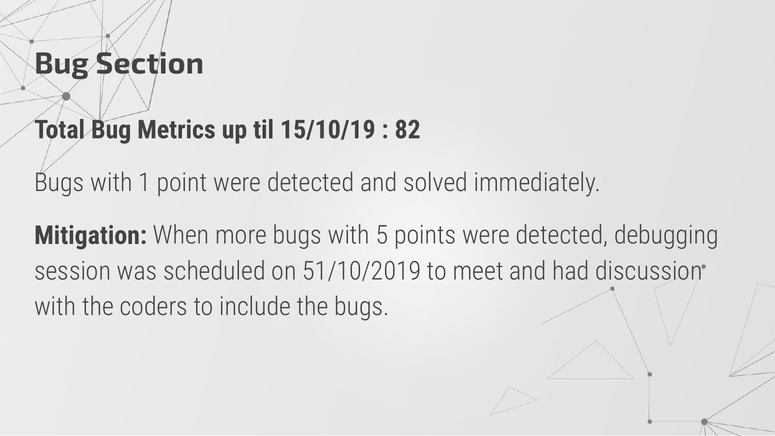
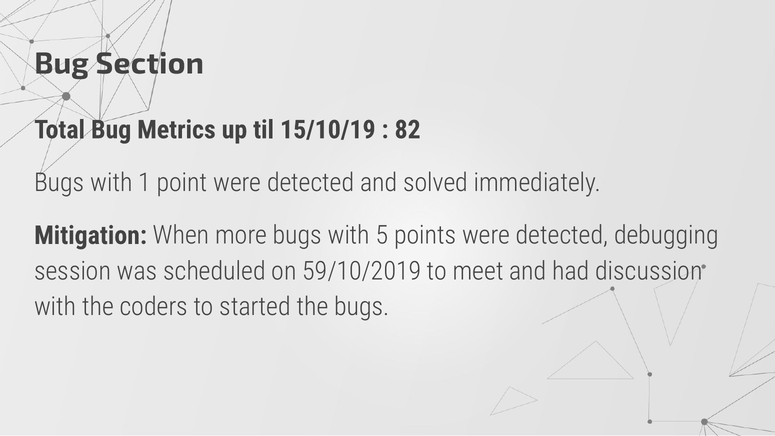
51/10/2019: 51/10/2019 -> 59/10/2019 (362, 271)
include: include -> started (255, 307)
